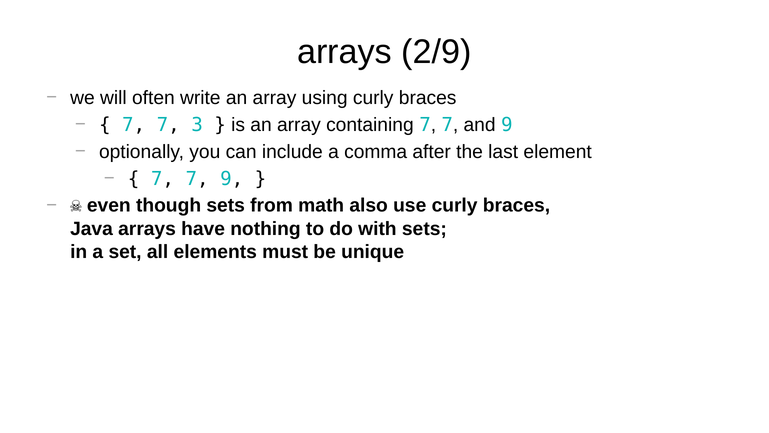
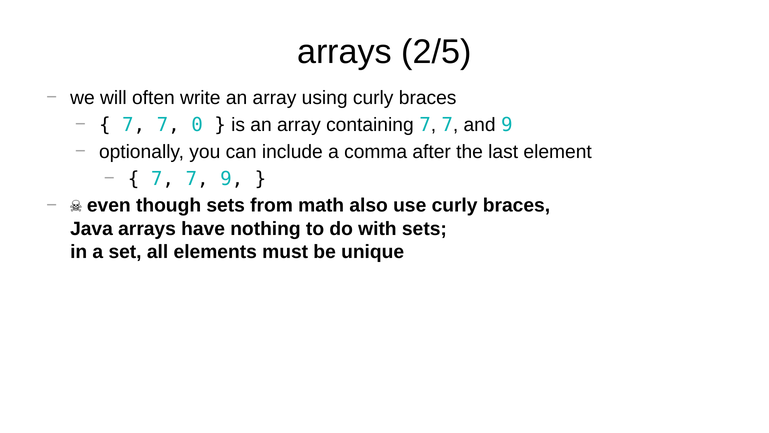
2/9: 2/9 -> 2/5 (437, 52)
3: 3 -> 0 (197, 125)
